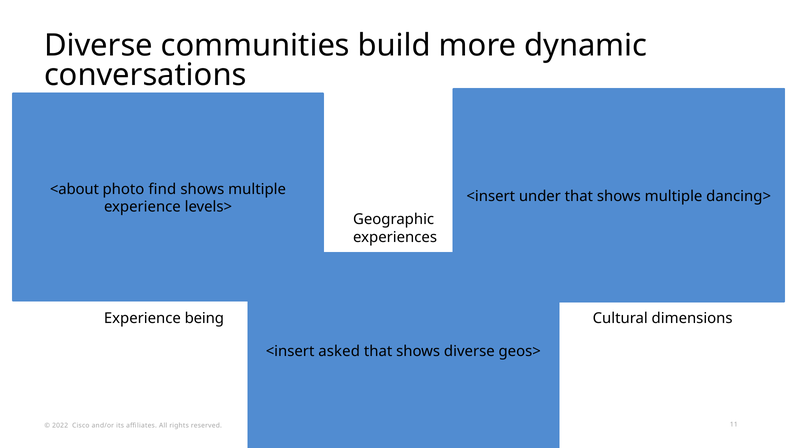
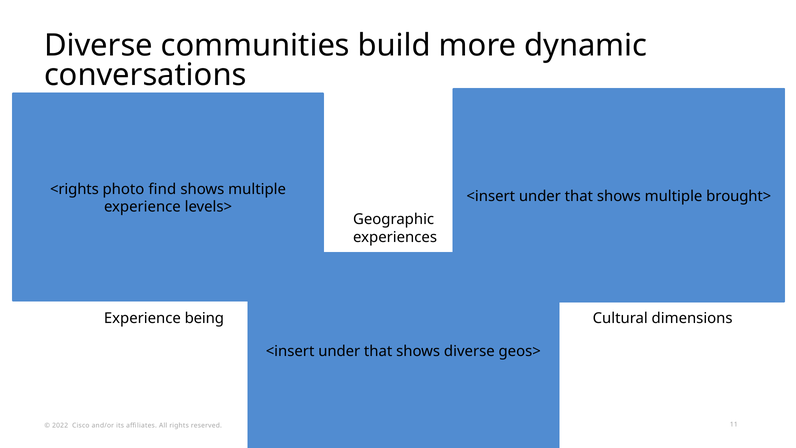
<about: <about -> <rights (74, 189)
dancing>: dancing> -> brought> (739, 196)
asked: asked -> under (339, 351)
